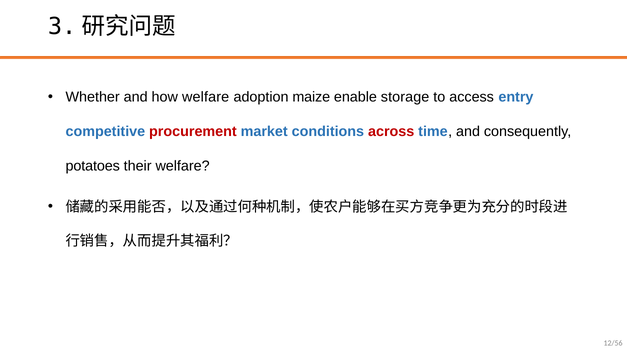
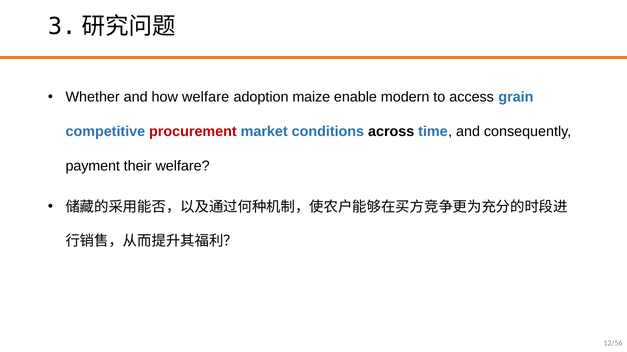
storage: storage -> modern (405, 97)
entry: entry -> grain (516, 97)
across colour: red -> black (391, 132)
potatoes: potatoes -> payment (93, 166)
